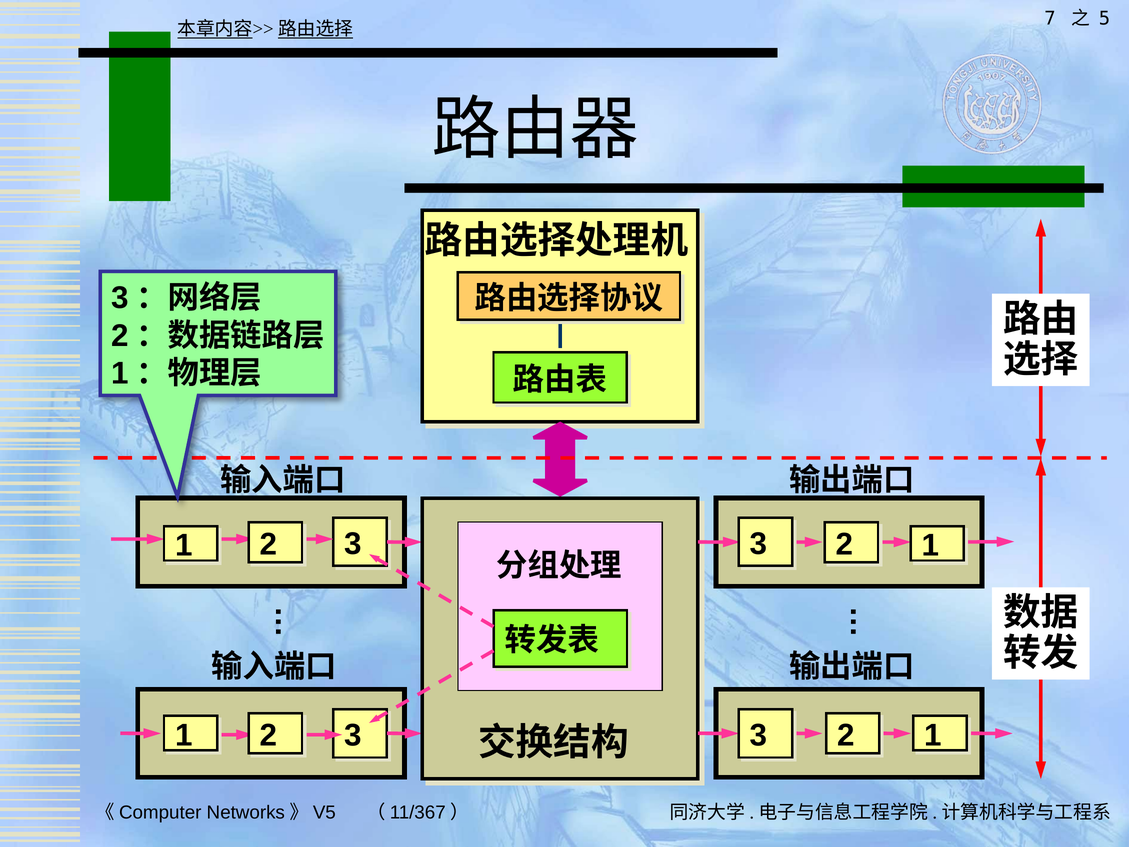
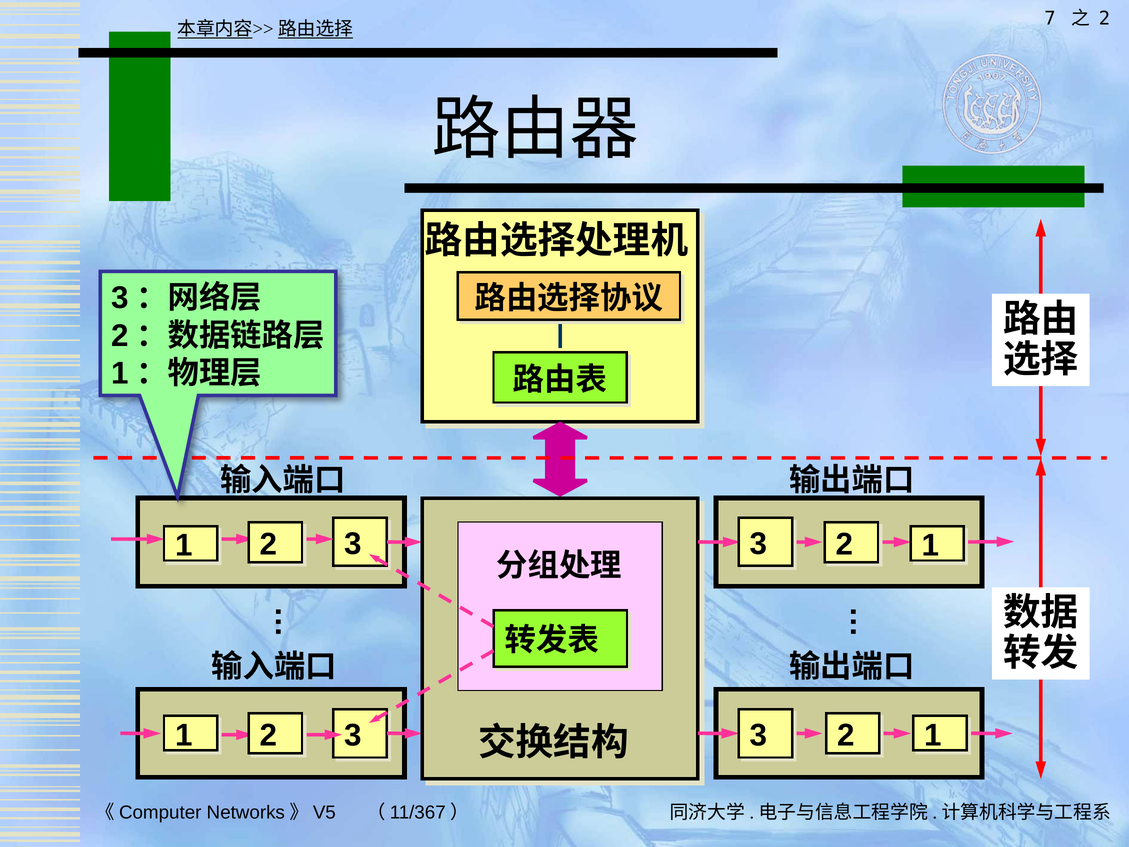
5: 5 -> 2 (1104, 18)
